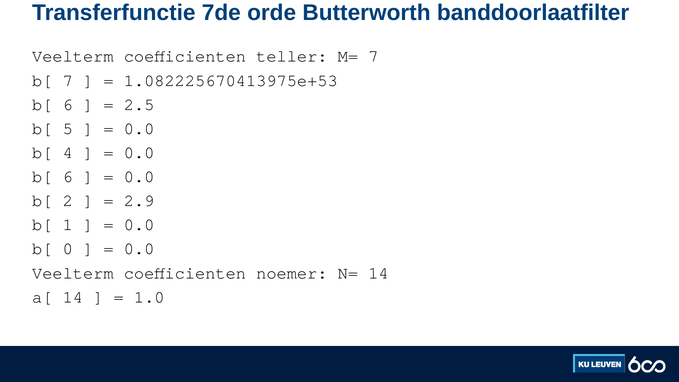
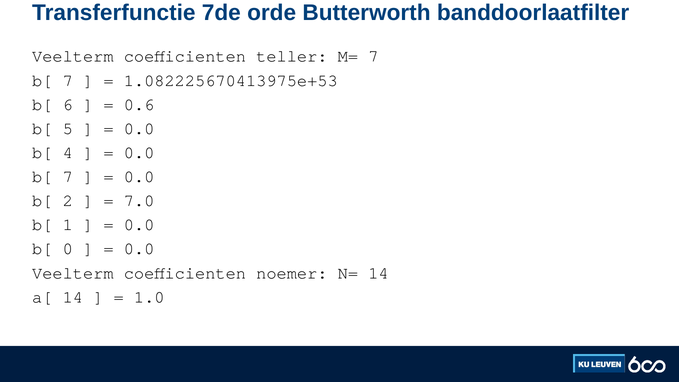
2.5: 2.5 -> 0.6 (139, 104)
6: 6 -> 7 (68, 177)
2.9: 2.9 -> 7.0 (139, 201)
